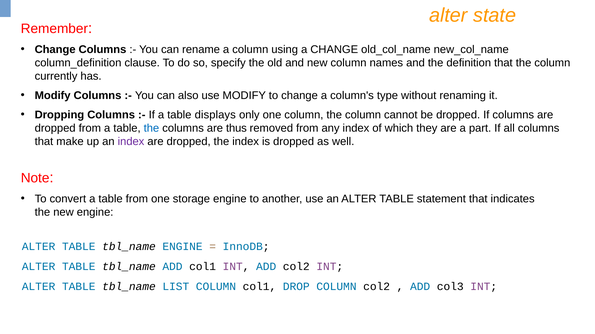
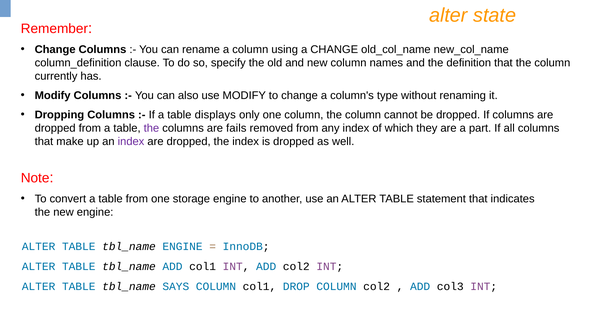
the colour: blue -> purple (151, 128)
thus: thus -> fails (236, 128)
LIST: LIST -> SAYS (176, 287)
